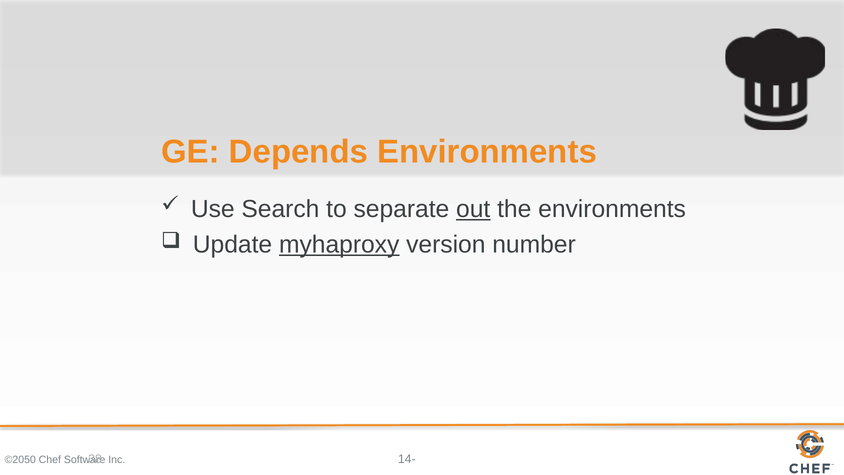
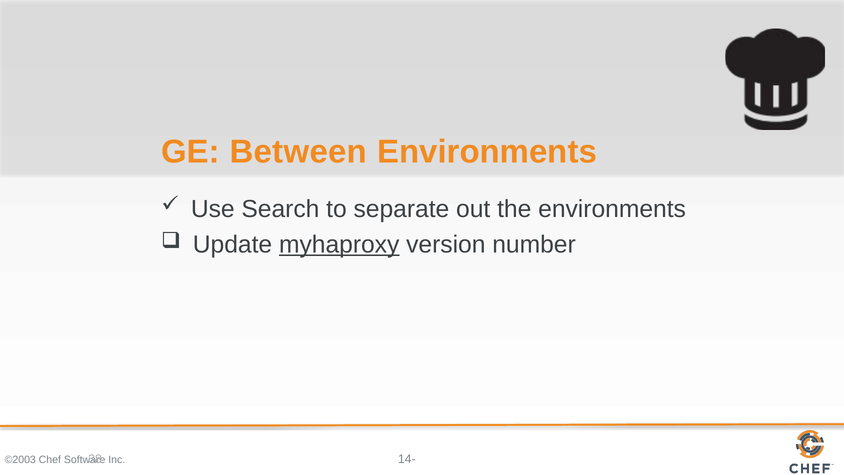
Depends: Depends -> Between (298, 152)
out underline: present -> none (473, 209)
©2050: ©2050 -> ©2003 (20, 459)
